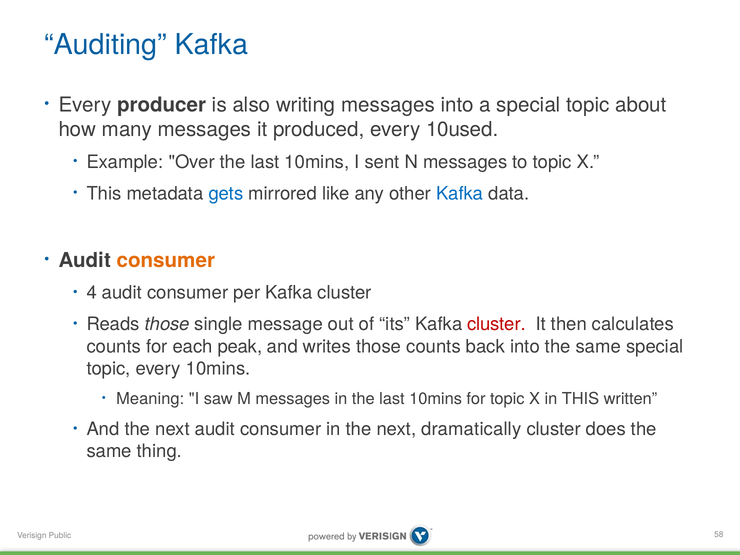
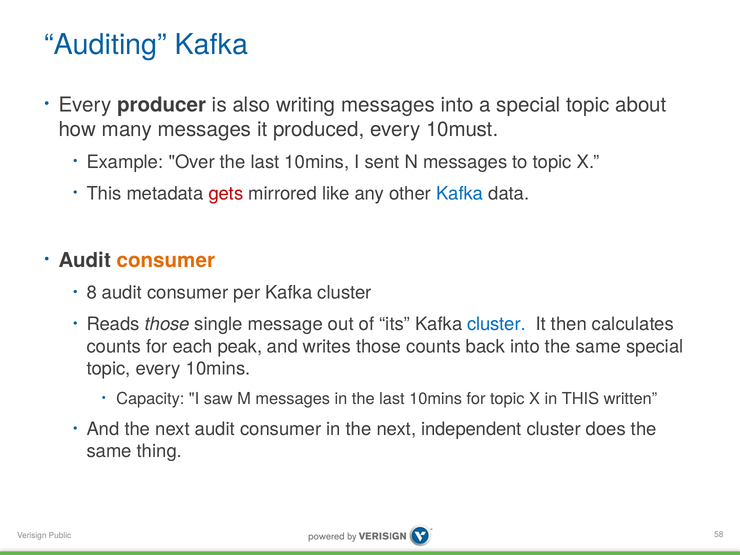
10used: 10used -> 10must (462, 129)
gets colour: blue -> red (226, 193)
4: 4 -> 8 (92, 293)
cluster colour: red -> blue (497, 324)
Meaning: Meaning -> Capacity (150, 399)
dramatically: dramatically -> independent (471, 429)
